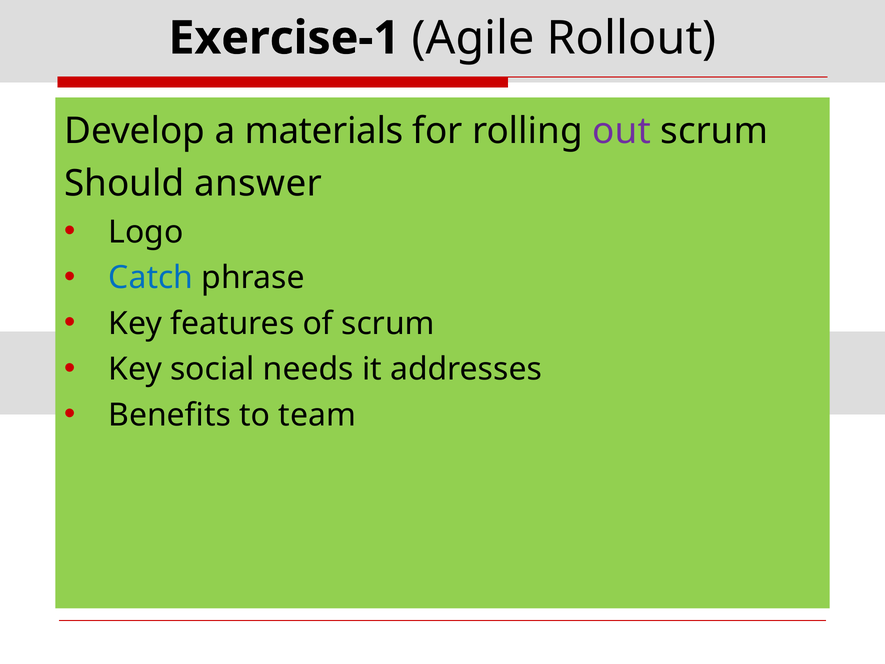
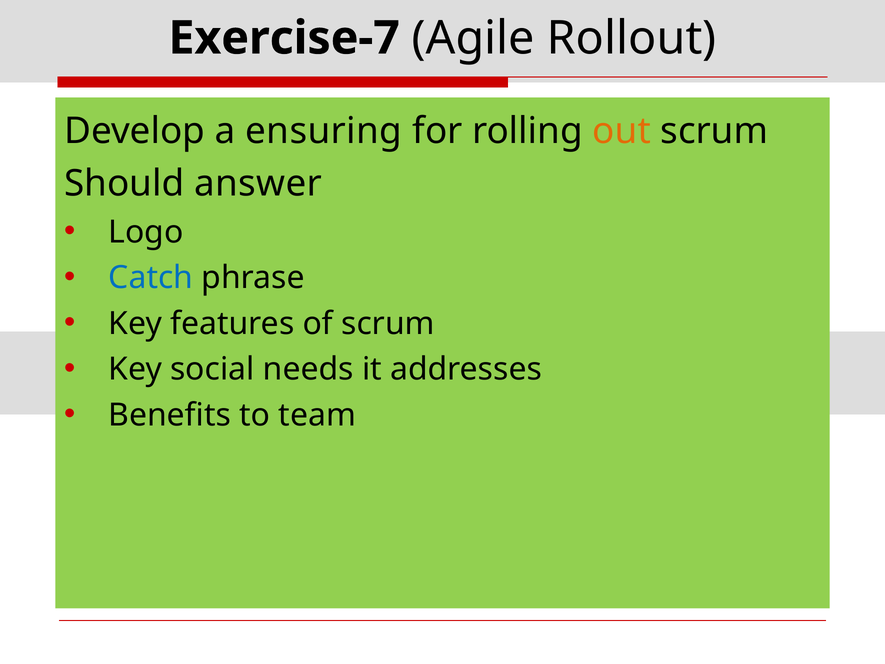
Exercise-1: Exercise-1 -> Exercise-7 (284, 38)
materials: materials -> ensuring (324, 131)
out colour: purple -> orange (622, 131)
